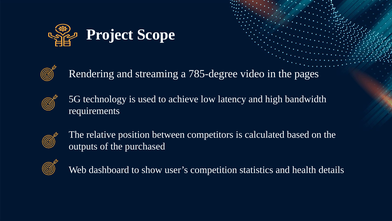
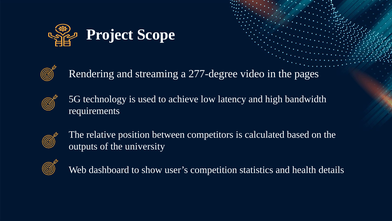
785-degree: 785-degree -> 277-degree (213, 74)
purchased: purchased -> university (145, 146)
